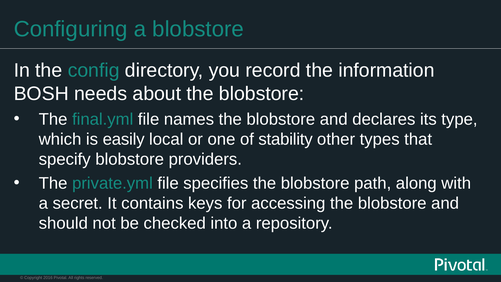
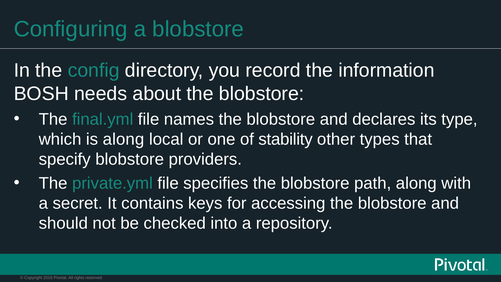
is easily: easily -> along (123, 139)
